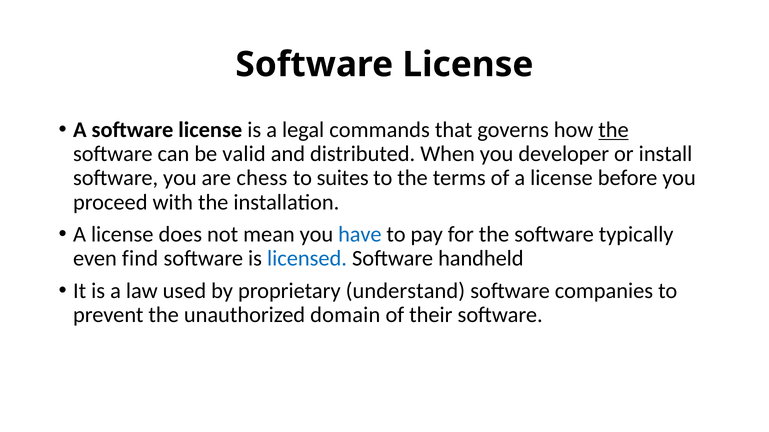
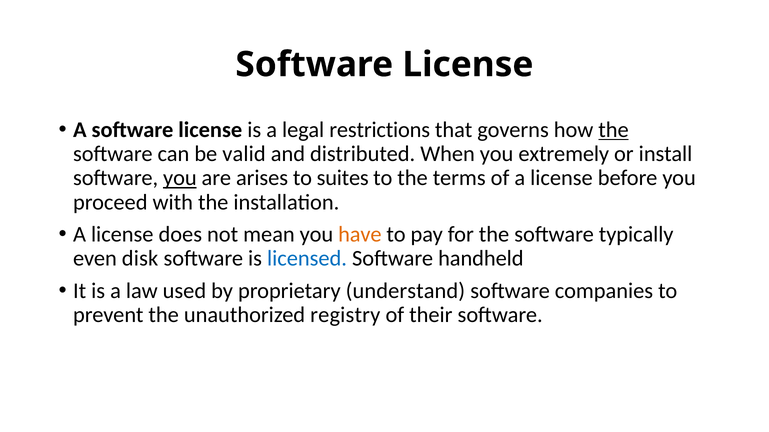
commands: commands -> restrictions (380, 130)
developer: developer -> extremely (564, 154)
you underline: none -> present (180, 178)
chess: chess -> arises (262, 178)
have colour: blue -> orange (360, 235)
find: find -> disk (140, 259)
domain: domain -> registry (345, 315)
